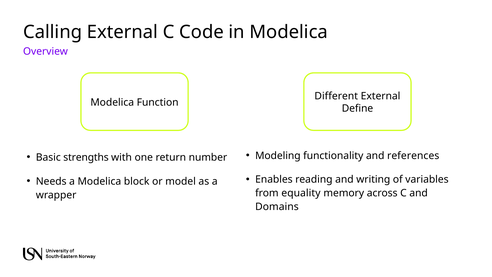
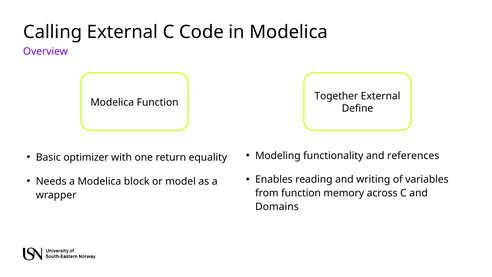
Different: Different -> Together (336, 96)
strengths: strengths -> optimizer (86, 157)
number: number -> equality (208, 157)
from equality: equality -> function (301, 193)
